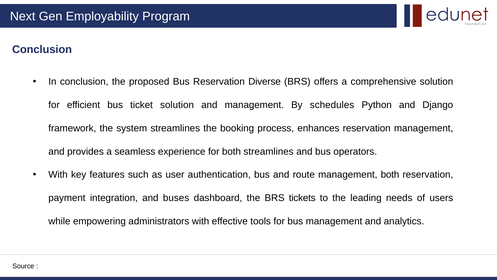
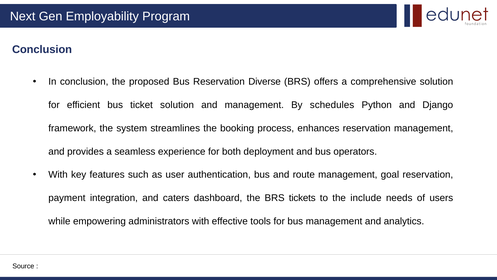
both streamlines: streamlines -> deployment (269, 151)
management both: both -> goal (390, 174)
buses: buses -> caters (176, 198)
leading: leading -> include (366, 198)
